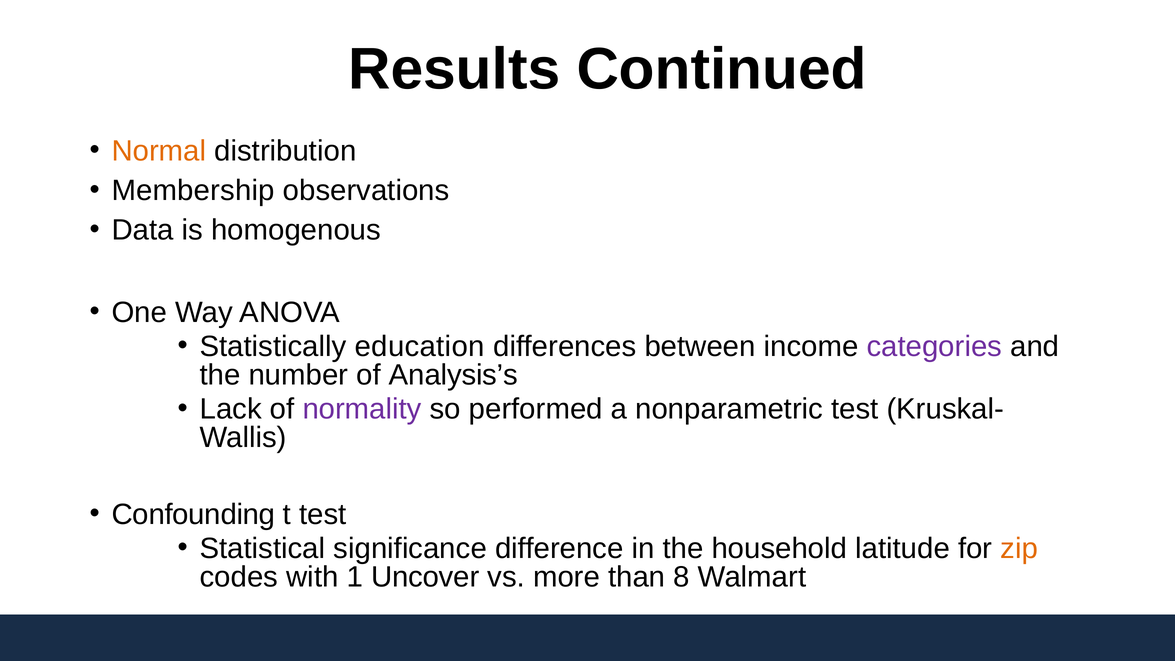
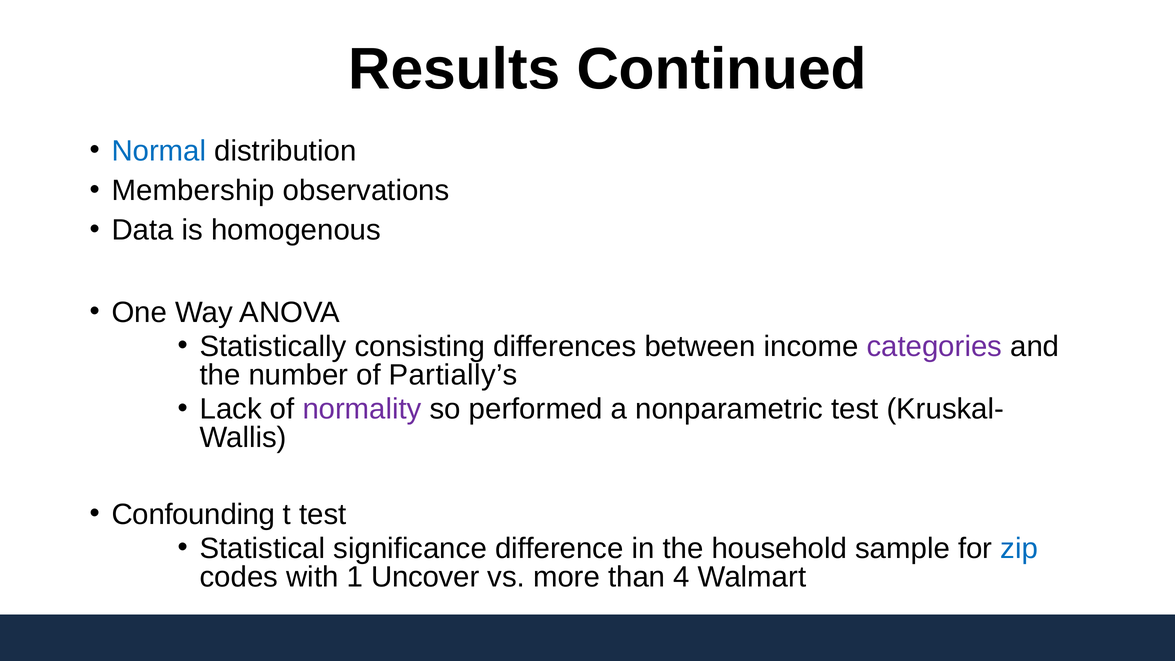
Normal colour: orange -> blue (159, 151)
education: education -> consisting (420, 347)
Analysis’s: Analysis’s -> Partially’s (453, 375)
latitude: latitude -> sample (903, 548)
zip colour: orange -> blue (1019, 548)
8: 8 -> 4 (682, 577)
